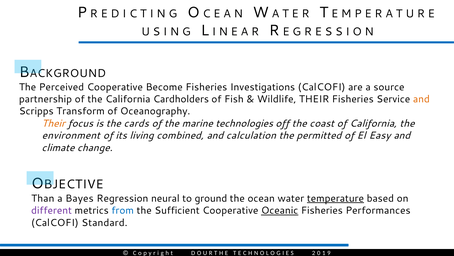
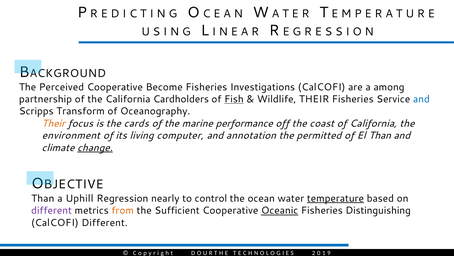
source: source -> among (389, 87)
Fish underline: none -> present (234, 99)
and colour: orange -> blue (421, 99)
technologies: technologies -> performance (244, 123)
combined: combined -> computer (180, 135)
calculation: calculation -> annotation (251, 135)
El Easy: Easy -> Than (380, 135)
change underline: none -> present (95, 147)
Bayes: Bayes -> Uphill (79, 198)
neural: neural -> nearly (165, 198)
ground: ground -> control (211, 198)
from colour: blue -> orange (123, 210)
Performances: Performances -> Distinguishing (378, 210)
CalCOFI Standard: Standard -> Different (105, 222)
